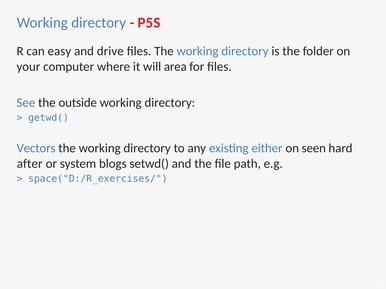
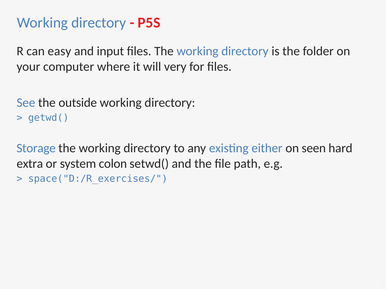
drive: drive -> input (110, 51)
area: area -> very (175, 67)
Vectors: Vectors -> Storage (36, 148)
after: after -> extra (30, 164)
blogs: blogs -> colon (113, 164)
